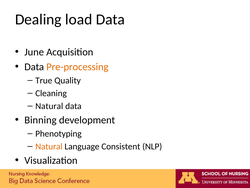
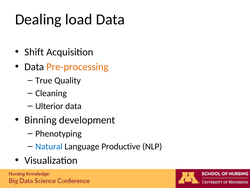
June: June -> Shift (34, 52)
Natural: Natural -> Ulterior (49, 106)
Natural colour: orange -> blue (49, 146)
Consistent: Consistent -> Productive (121, 146)
